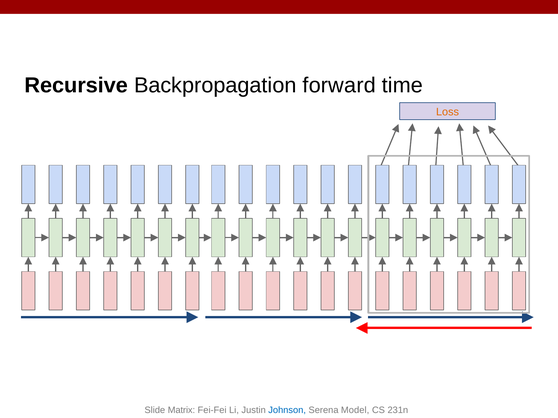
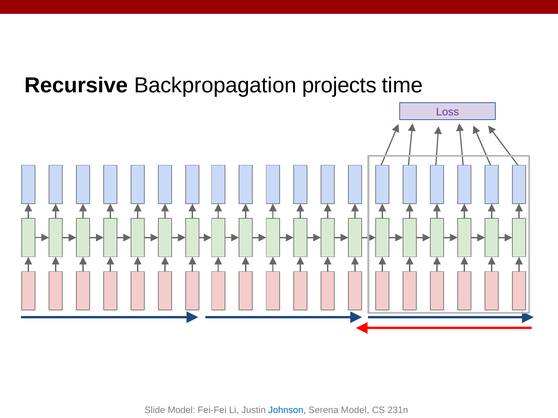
forward: forward -> projects (339, 85)
Loss colour: orange -> purple (448, 112)
Slide Matrix: Matrix -> Model (181, 411)
